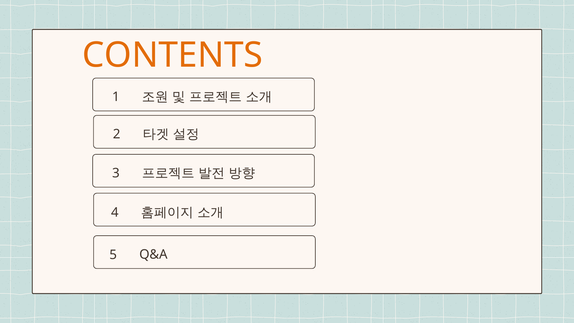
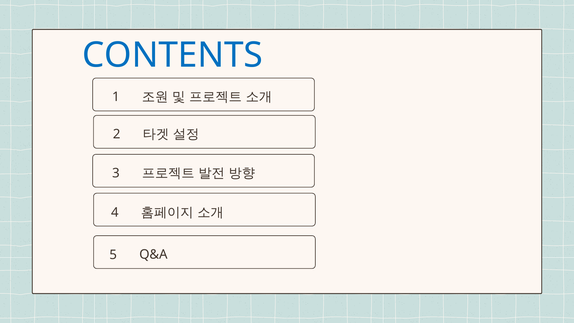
CONTENTS colour: orange -> blue (173, 55)
